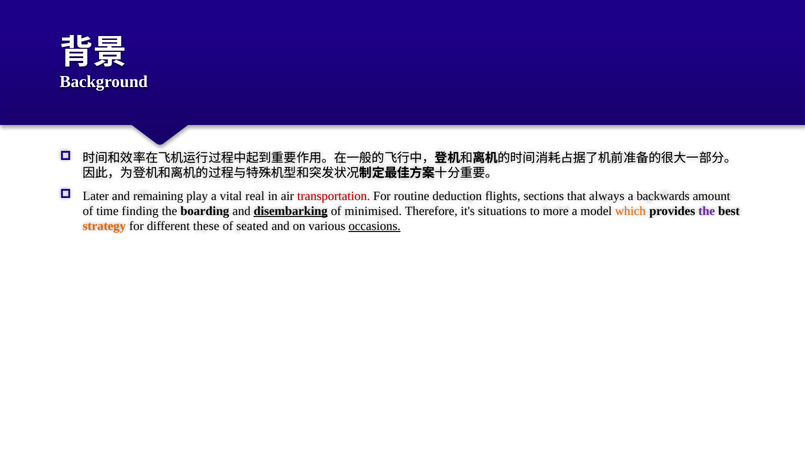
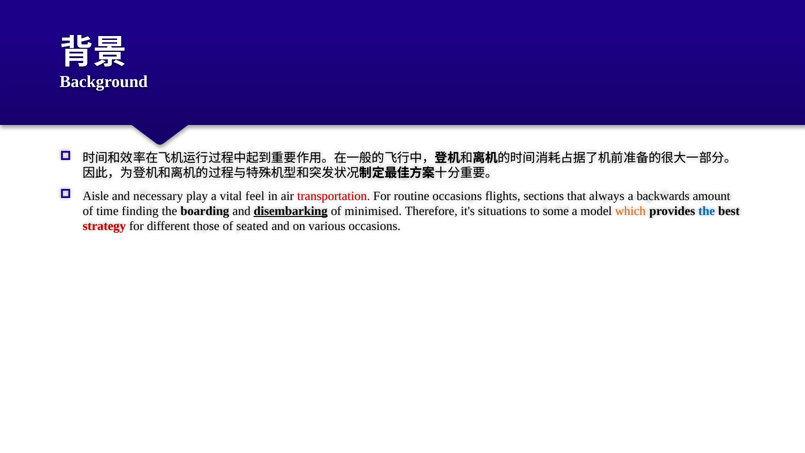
Later: Later -> Aisle (96, 196)
remaining: remaining -> necessary (158, 196)
real: real -> feel (255, 196)
routine deduction: deduction -> occasions (457, 196)
more: more -> some (556, 211)
the colour: purple -> blue (707, 211)
strategy colour: orange -> red (104, 226)
these: these -> those (206, 226)
occasions underline: present -> none (375, 226)
